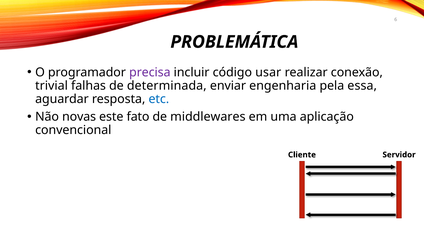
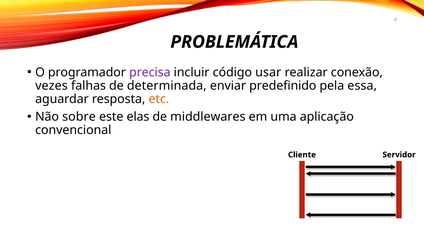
trivial: trivial -> vezes (51, 86)
engenharia: engenharia -> predefinido (283, 86)
etc colour: blue -> orange (159, 99)
novas: novas -> sobre (79, 117)
fato: fato -> elas (138, 117)
